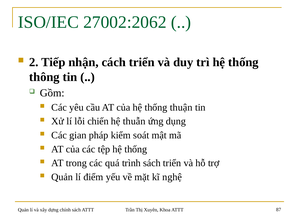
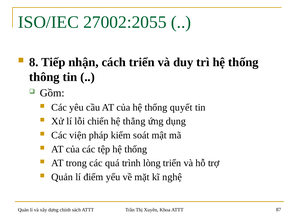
27002:2062: 27002:2062 -> 27002:2055 (125, 22)
2: 2 -> 8 (34, 62)
thuận: thuận -> quyết (181, 107)
thuẫn: thuẫn -> thẳng (134, 121)
gian: gian -> viện (78, 135)
trình sách: sách -> lòng (152, 163)
